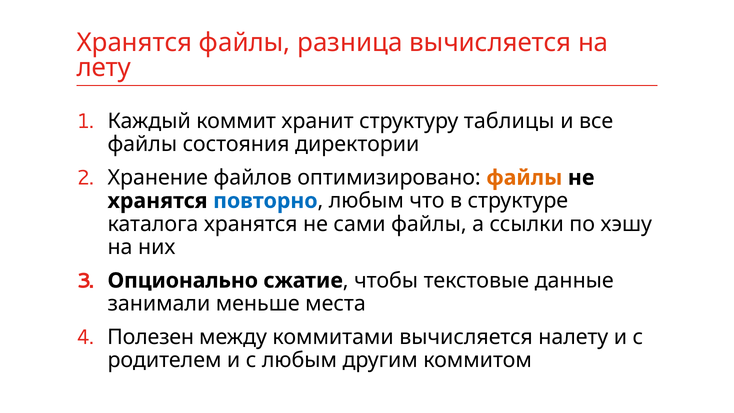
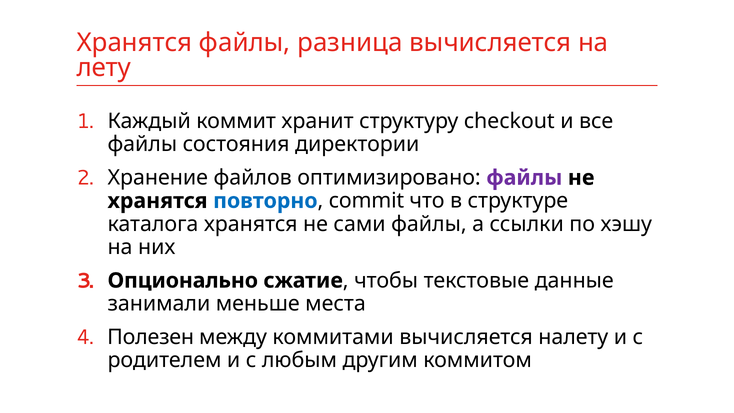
таблицы: таблицы -> checkout (509, 121)
файлы colour: orange -> purple (524, 178)
любым: любым -> commit (366, 201)
